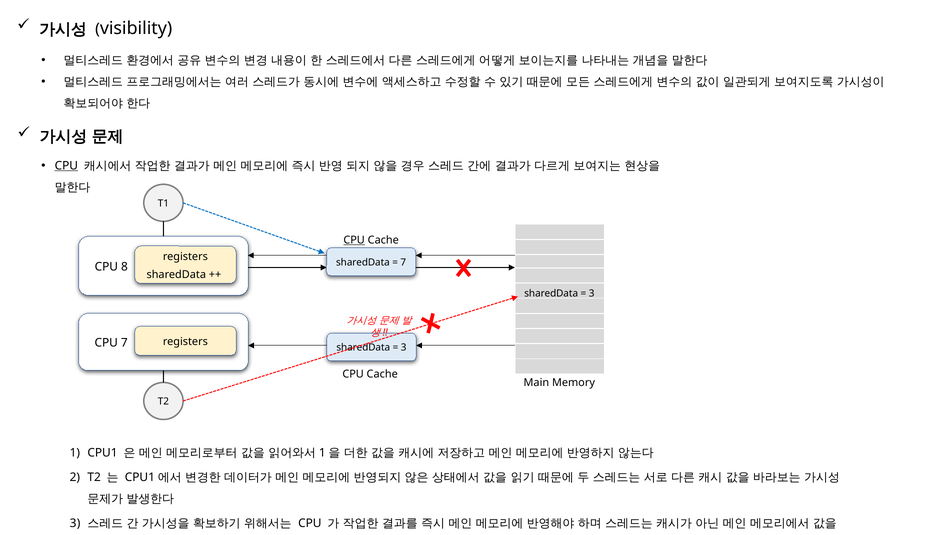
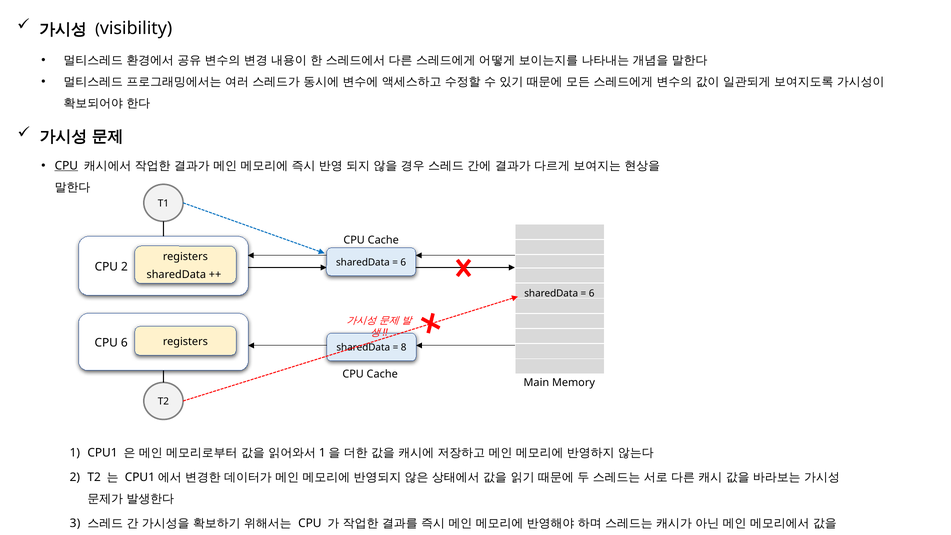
CPU underline: present -> none (354, 240)
CPU 8: 8 -> 2 (124, 267)
7: 7 -> 6 (403, 262)
3: 3 -> 6 (592, 293)
CPU 7: 7 -> 6 (124, 343)
3: 3 -> 8 (404, 348)
